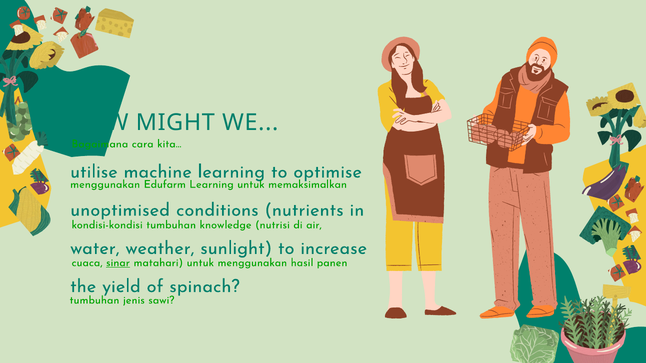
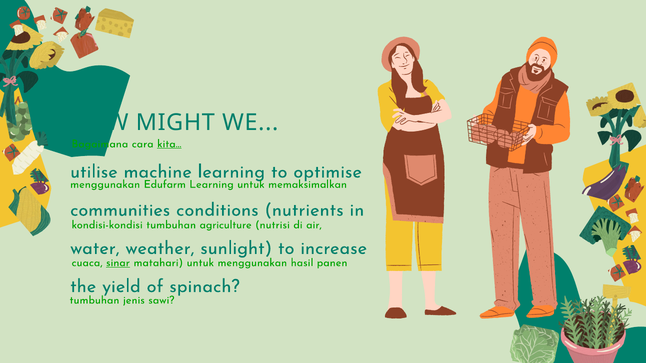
kita underline: none -> present (169, 144)
unoptimised: unoptimised -> communities (120, 210)
knowledge: knowledge -> agriculture (226, 225)
